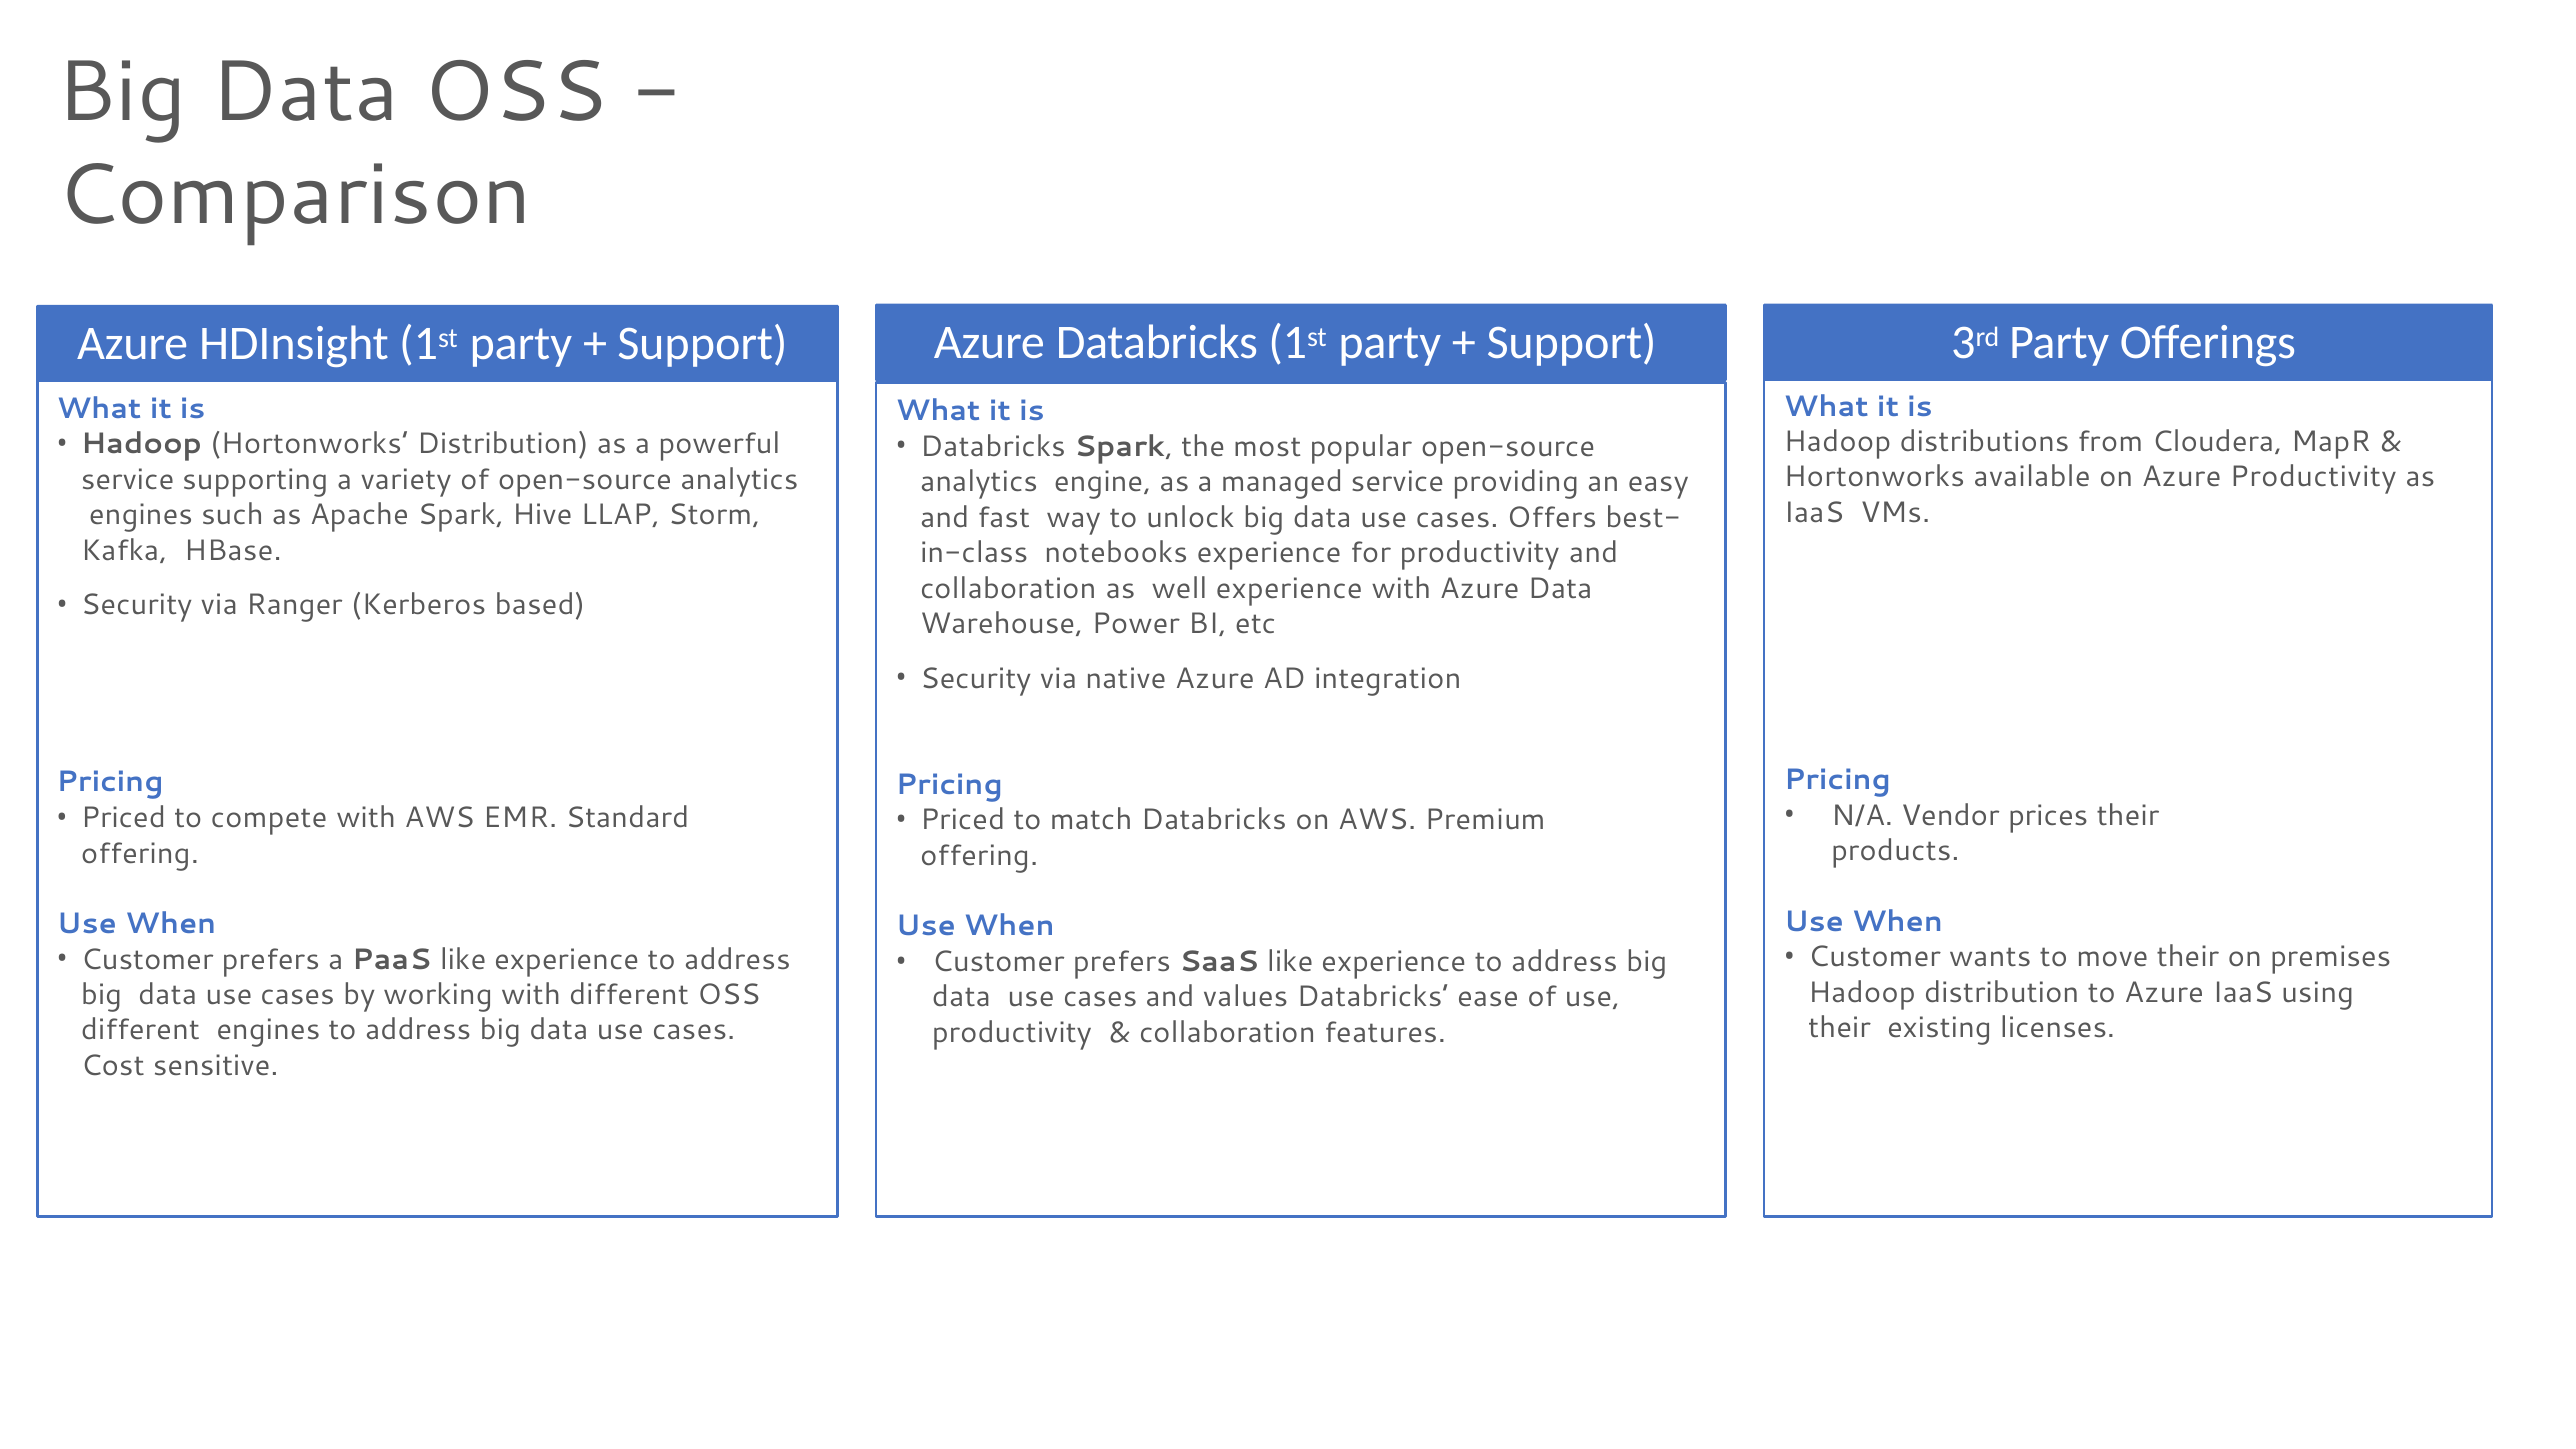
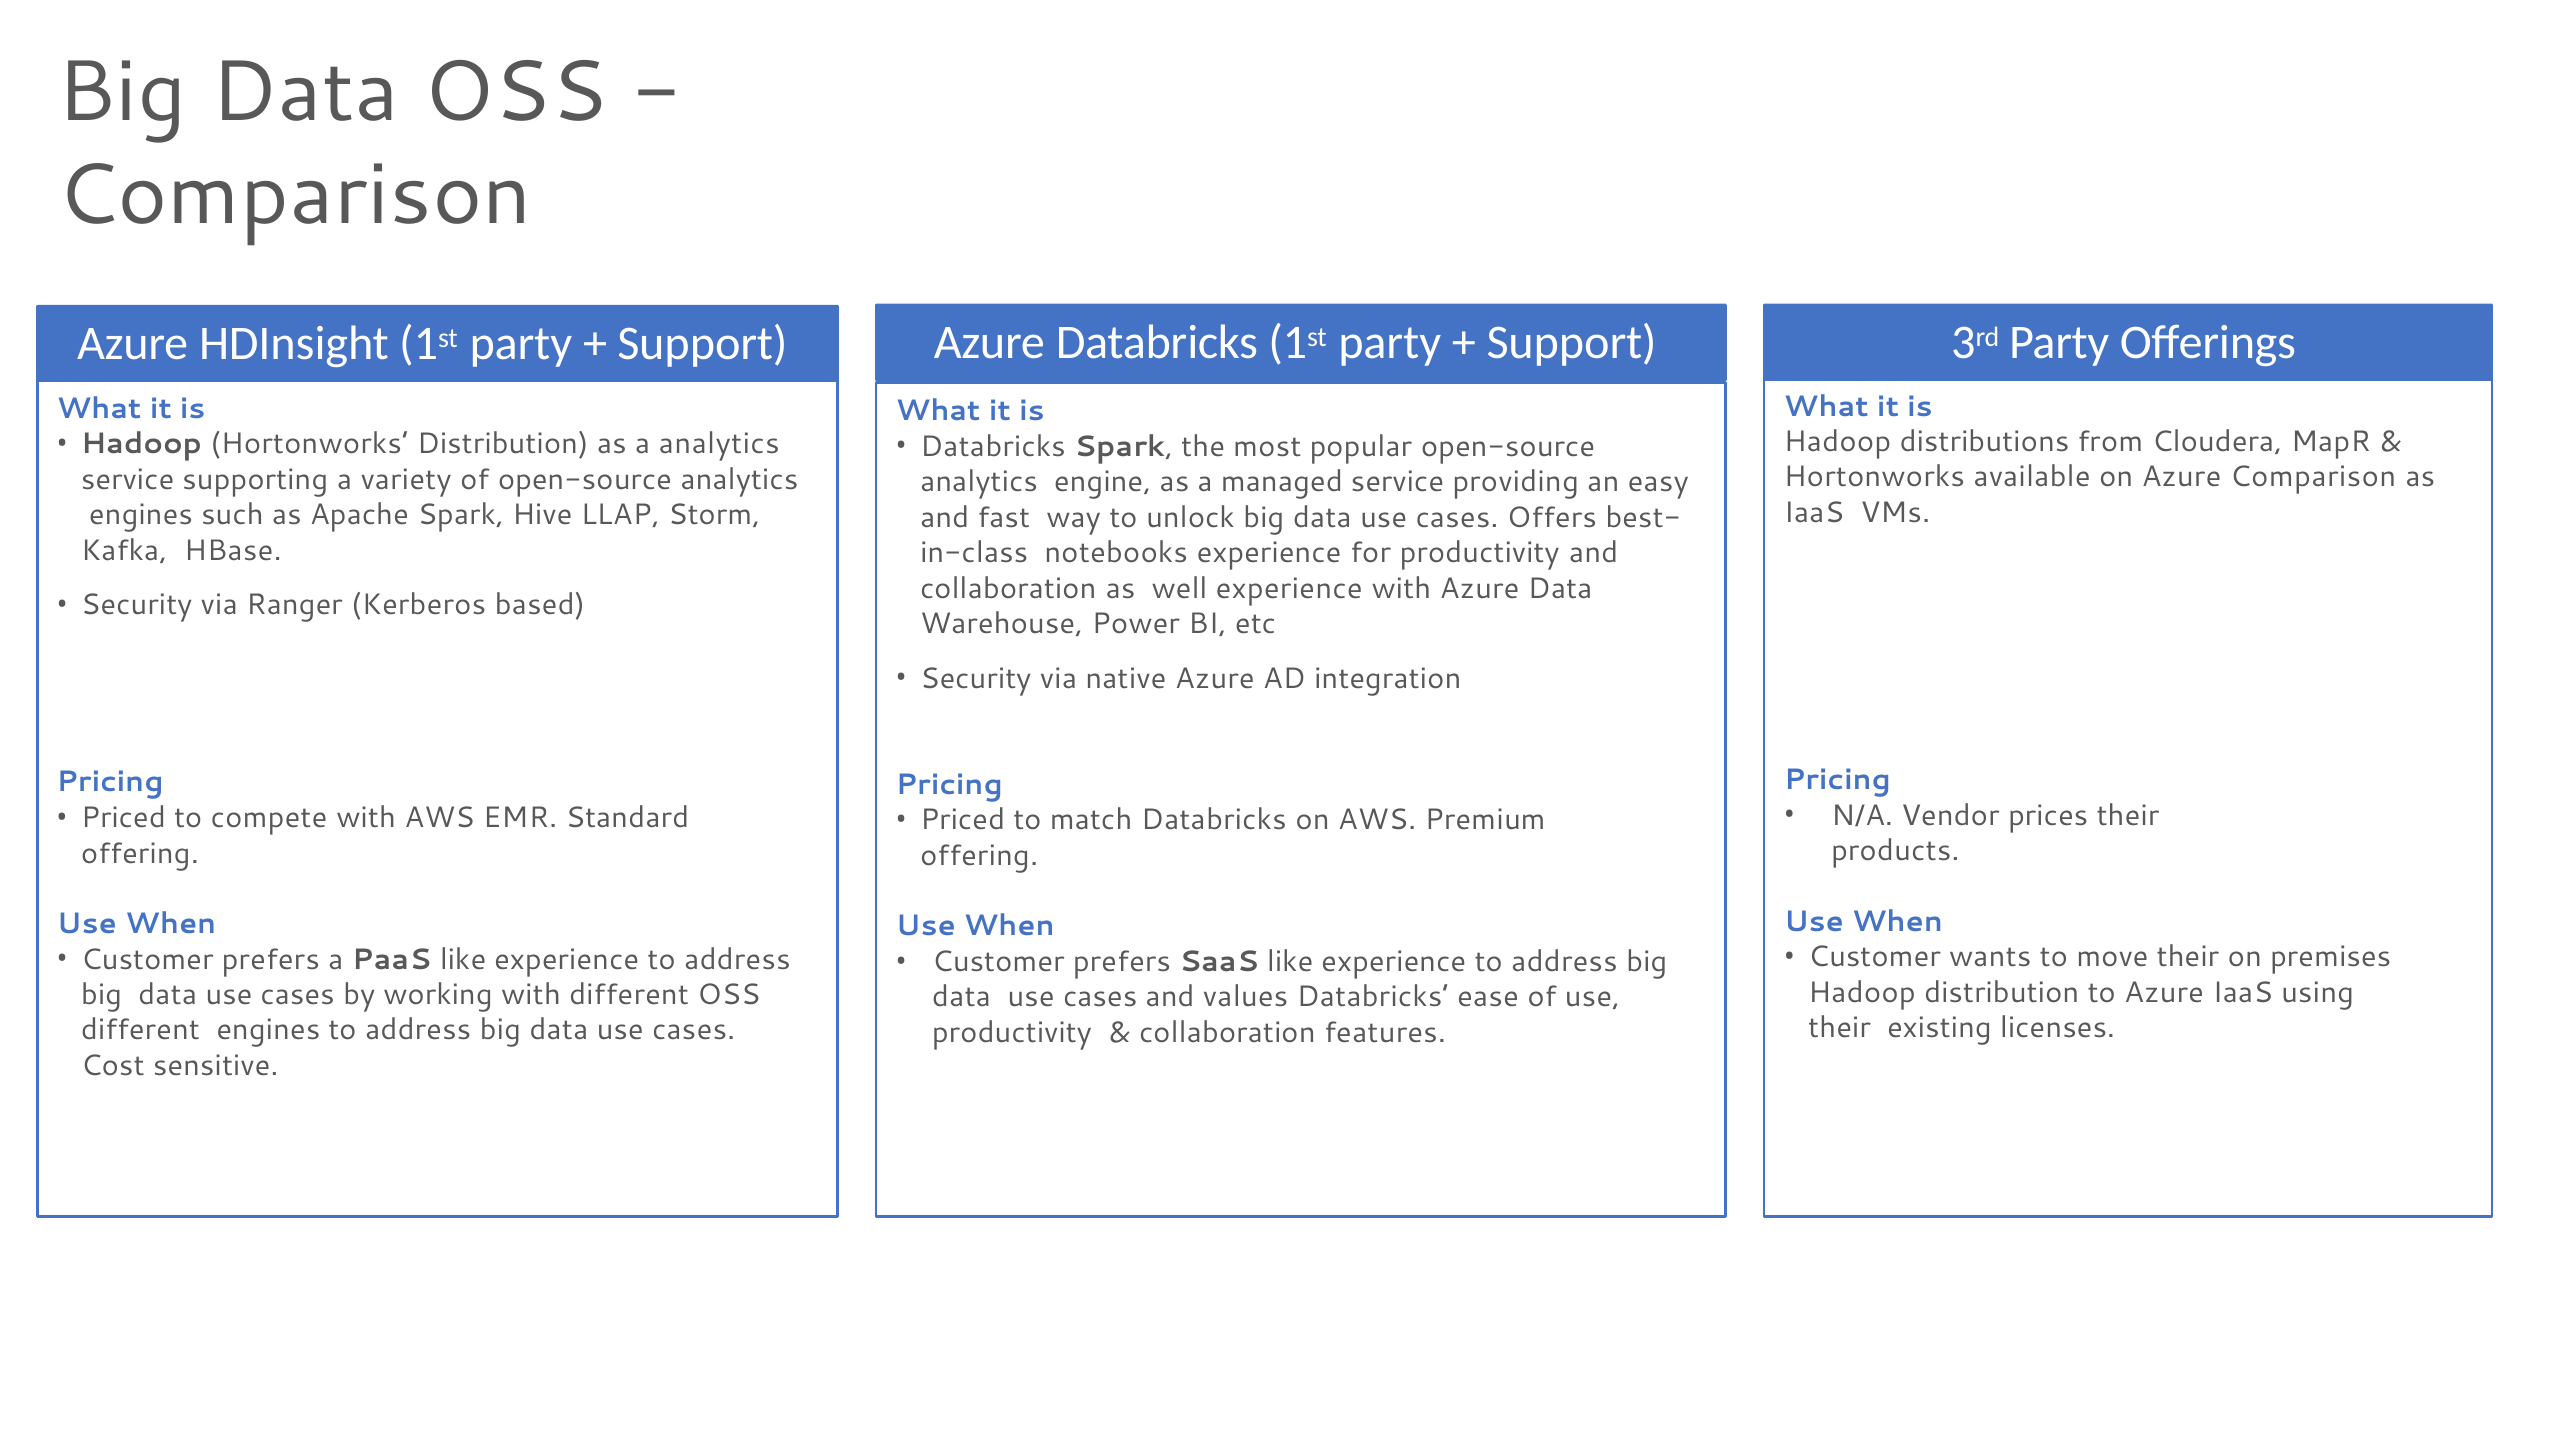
a powerful: powerful -> analytics (719, 444)
Azure Productivity: Productivity -> Comparison (2313, 477)
